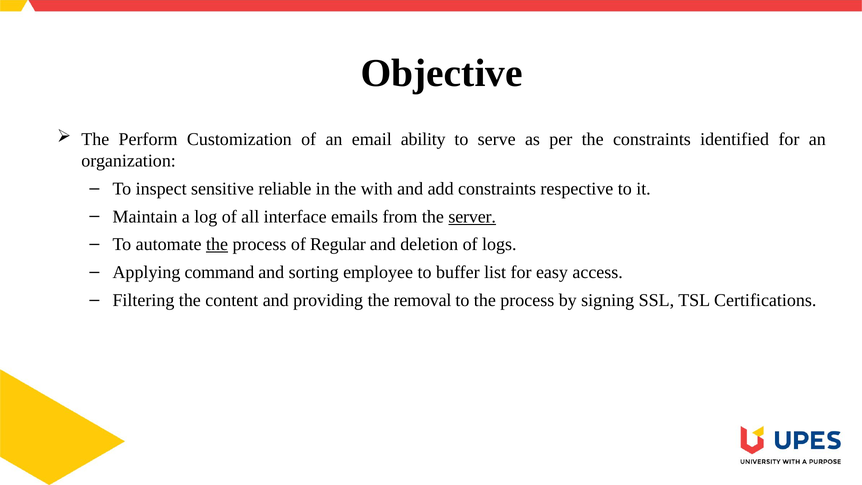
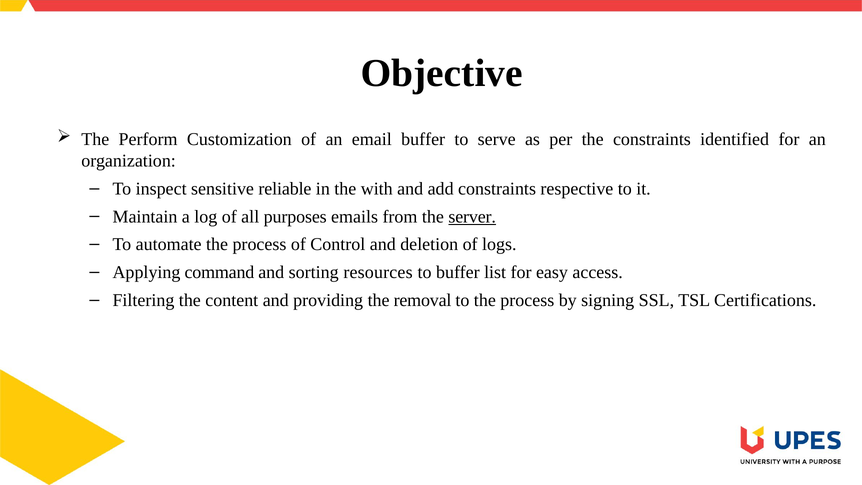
email ability: ability -> buffer (423, 139)
interface: interface -> purposes (295, 217)
the underline: present -> none (217, 244)
Regular: Regular -> Control (338, 244)
employee: employee -> resources (378, 272)
